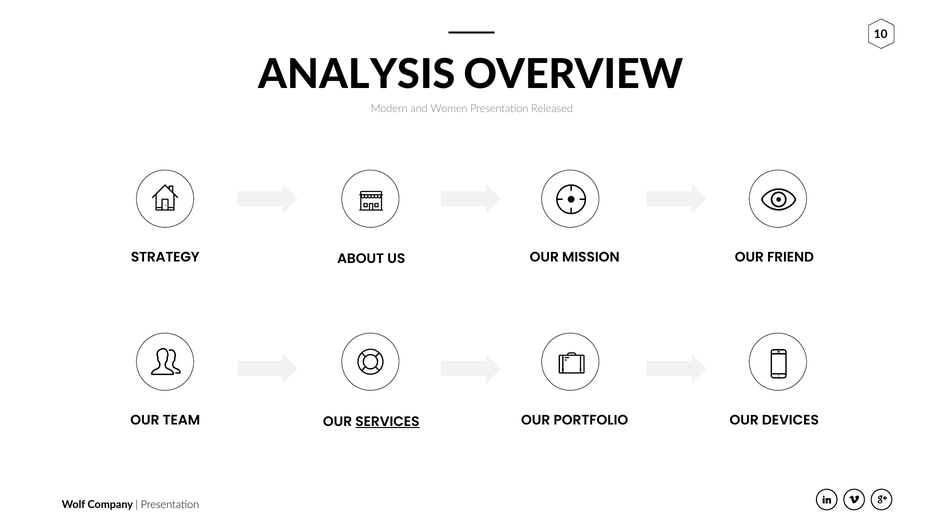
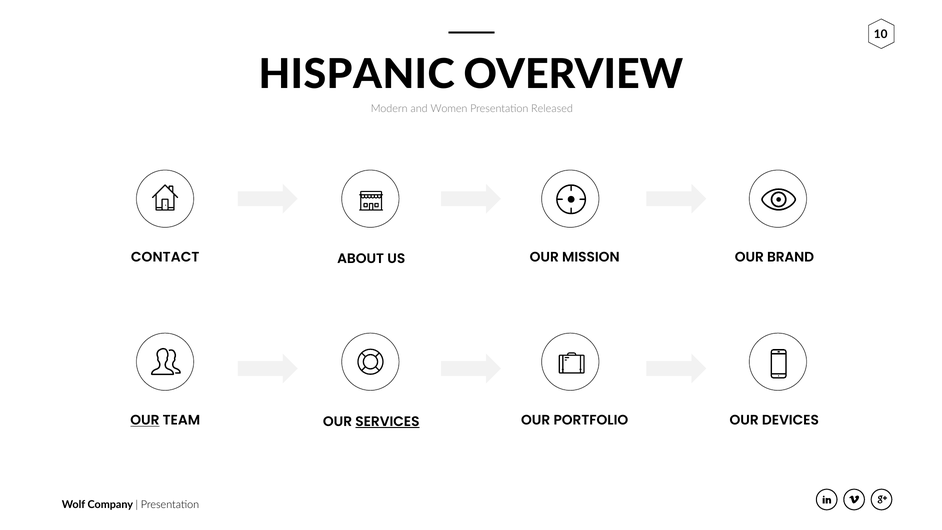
ANALYSIS: ANALYSIS -> HISPANIC (357, 75)
STRATEGY: STRATEGY -> CONTACT (165, 257)
FRIEND: FRIEND -> BRAND (791, 257)
OUR underline: none -> present (145, 420)
